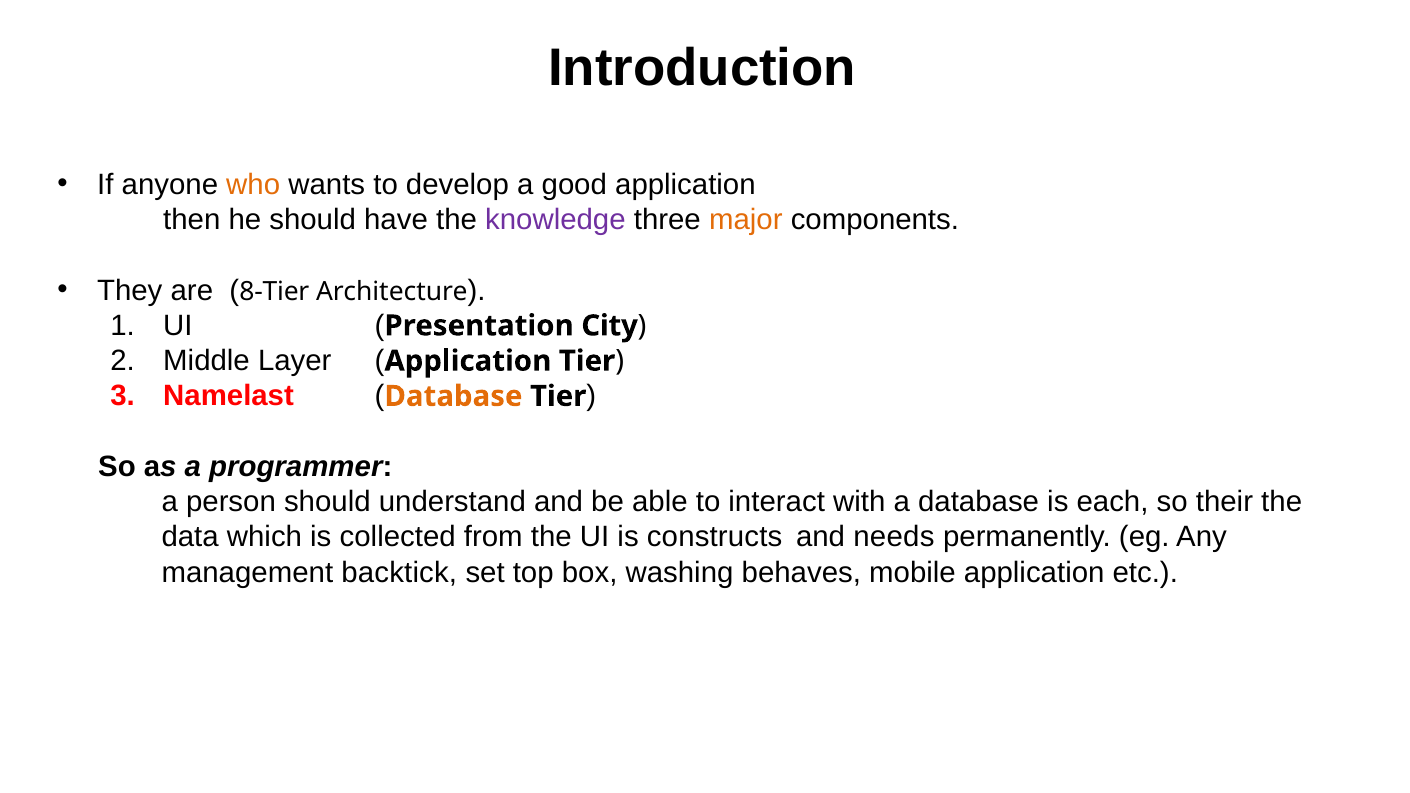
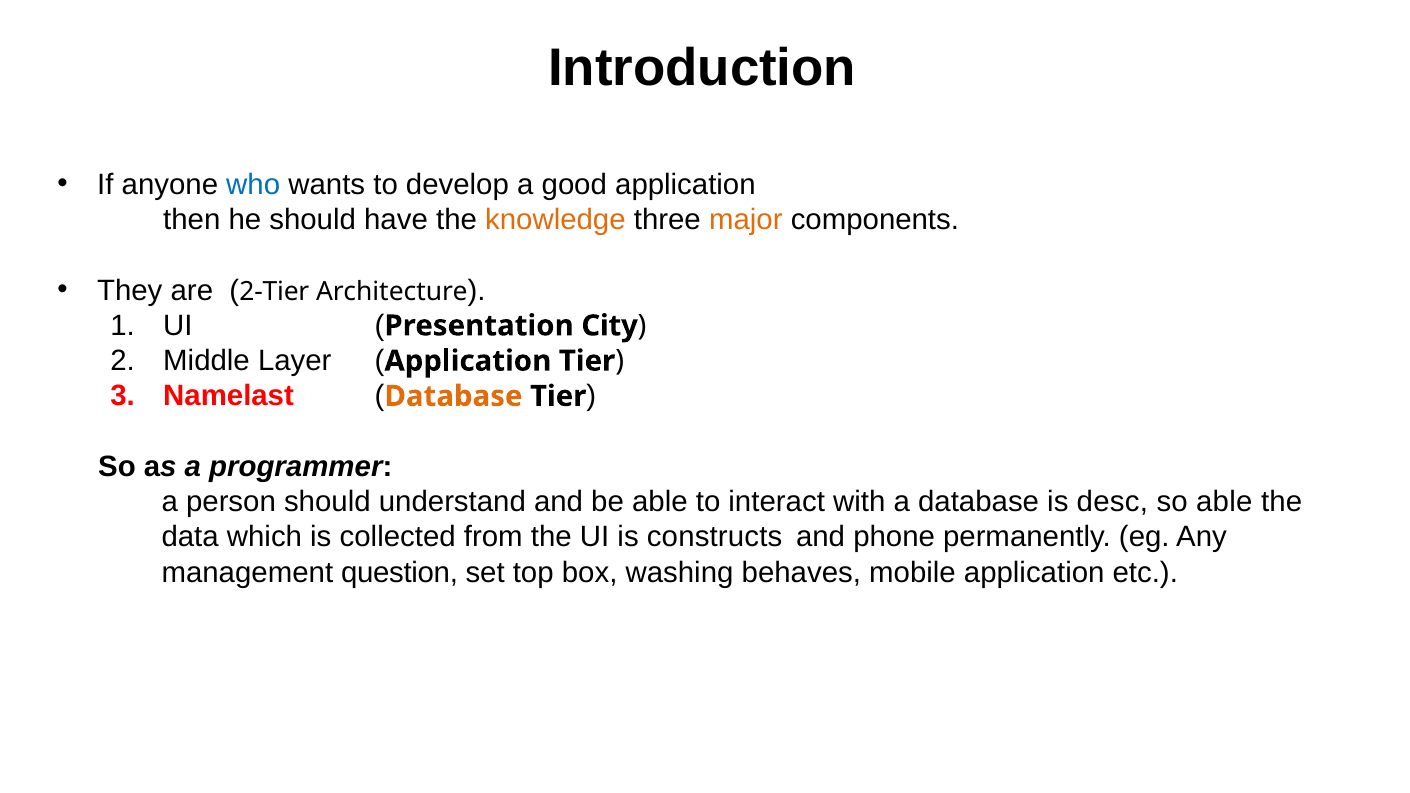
who colour: orange -> blue (253, 185)
knowledge colour: purple -> orange (555, 220)
8-Tier: 8-Tier -> 2-Tier (274, 291)
each: each -> desc (1112, 502)
so their: their -> able (1224, 502)
needs: needs -> phone (894, 537)
backtick: backtick -> question (399, 573)
